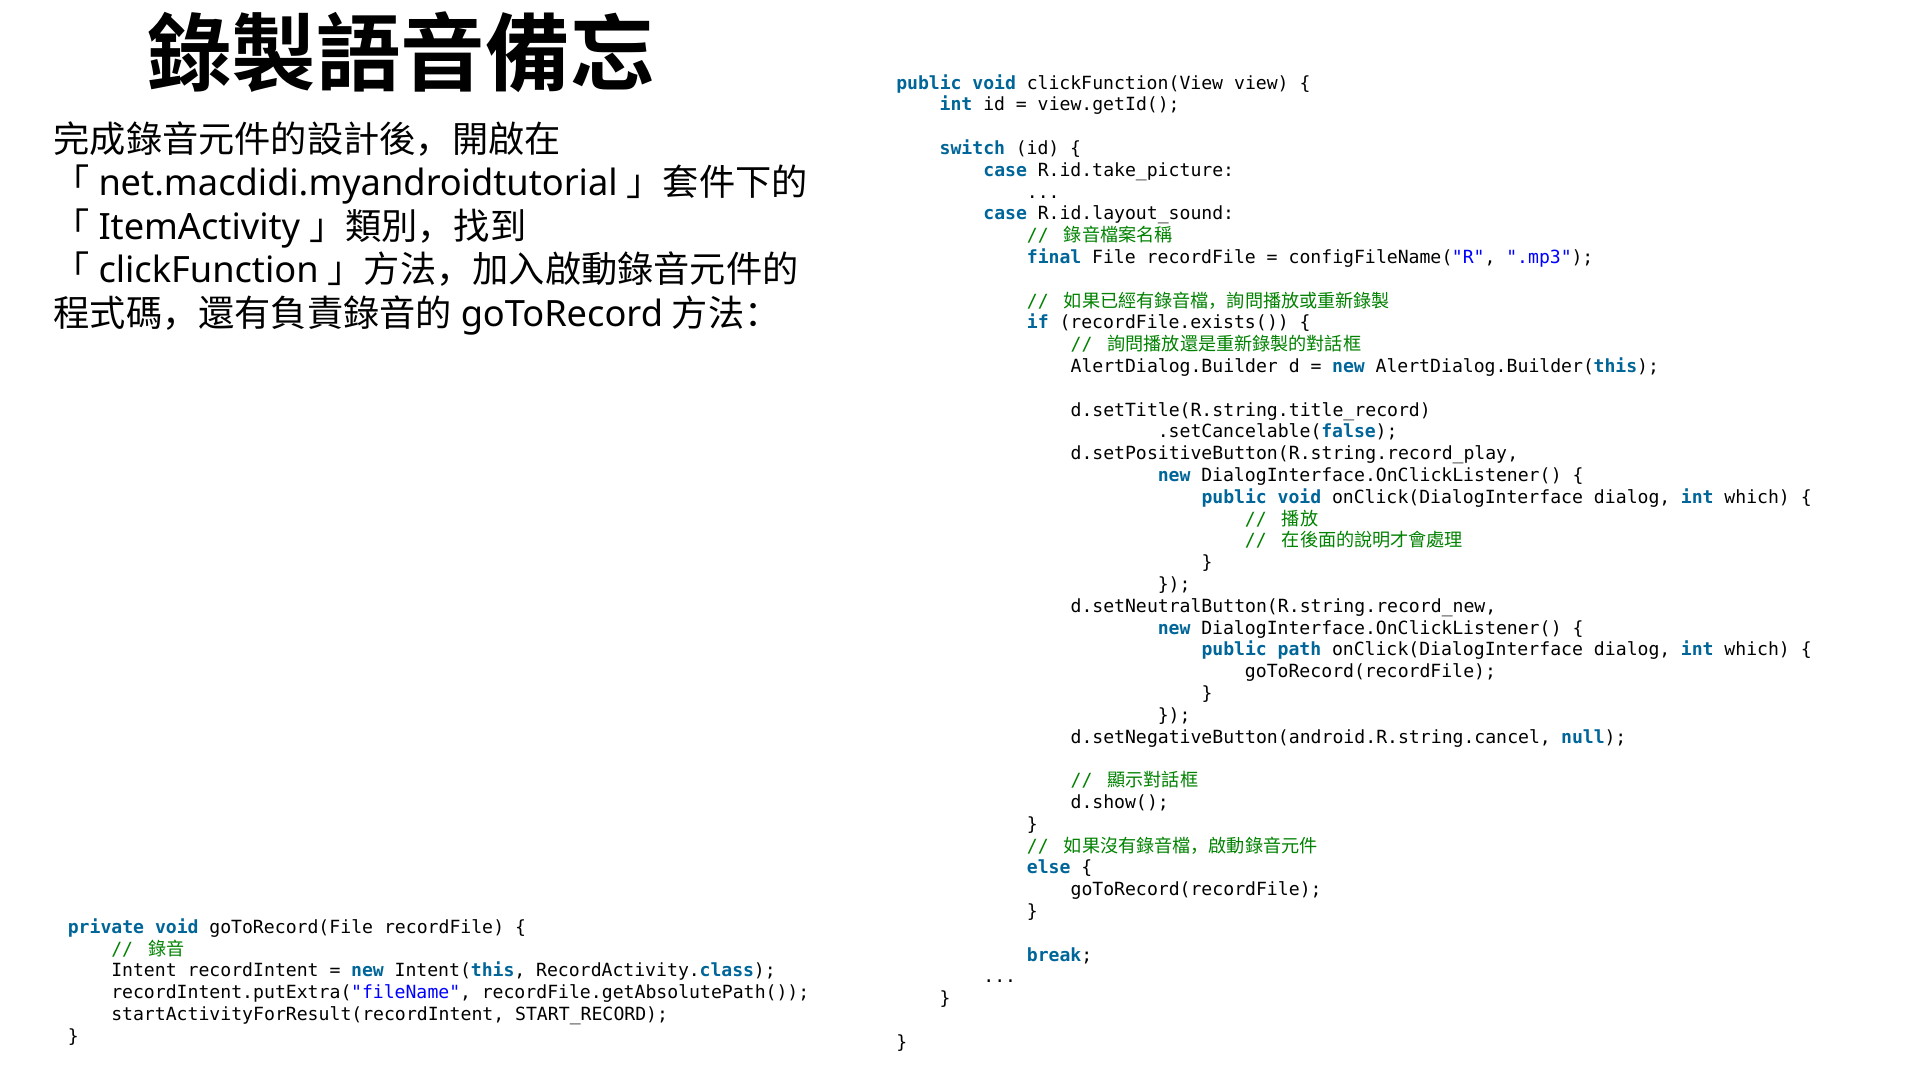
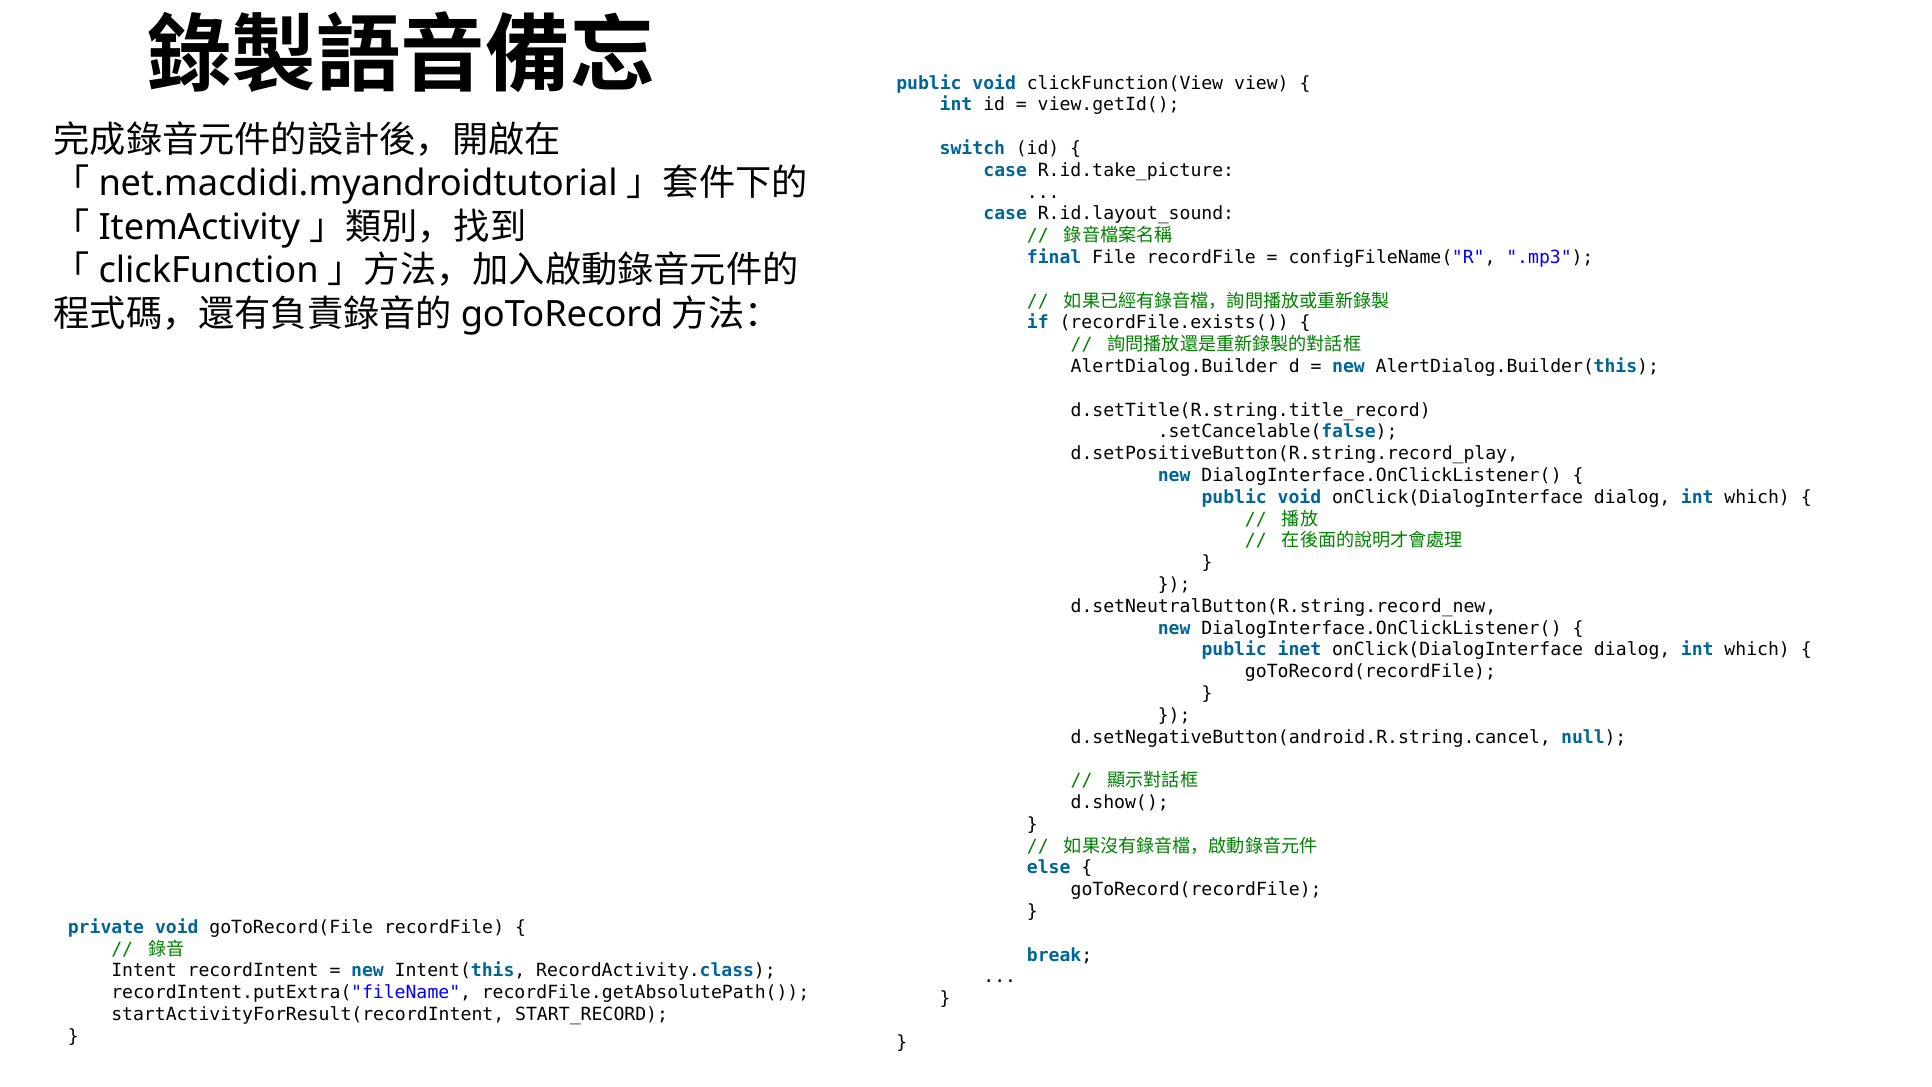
path: path -> inet (1299, 650)
